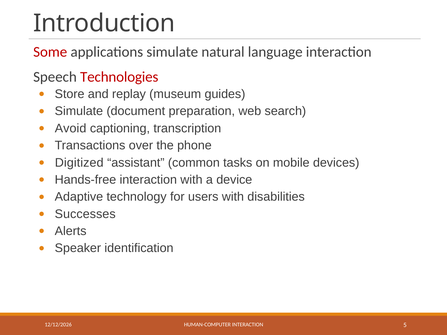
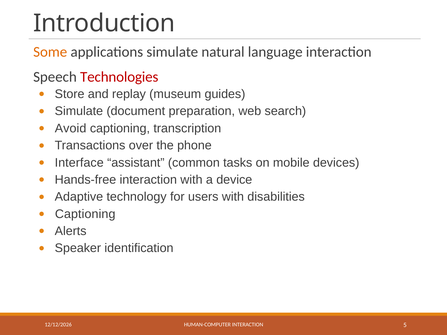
Some colour: red -> orange (50, 52)
Digitized: Digitized -> Interface (79, 163)
Successes: Successes -> Captioning (85, 214)
